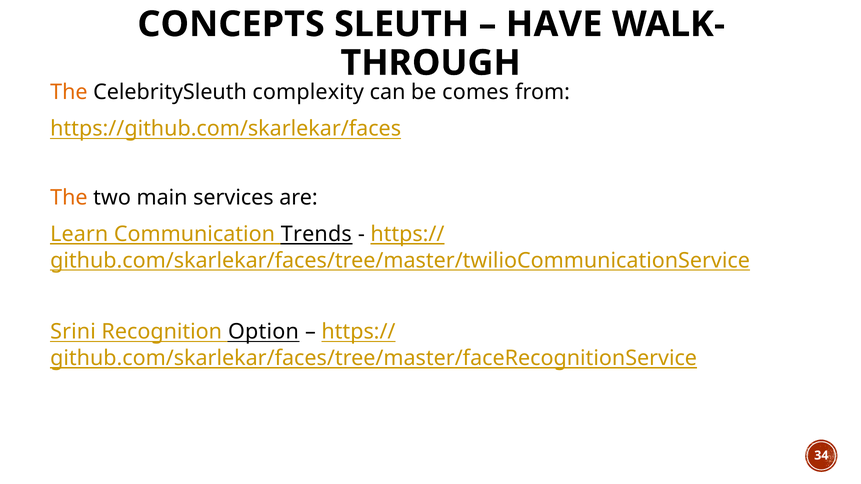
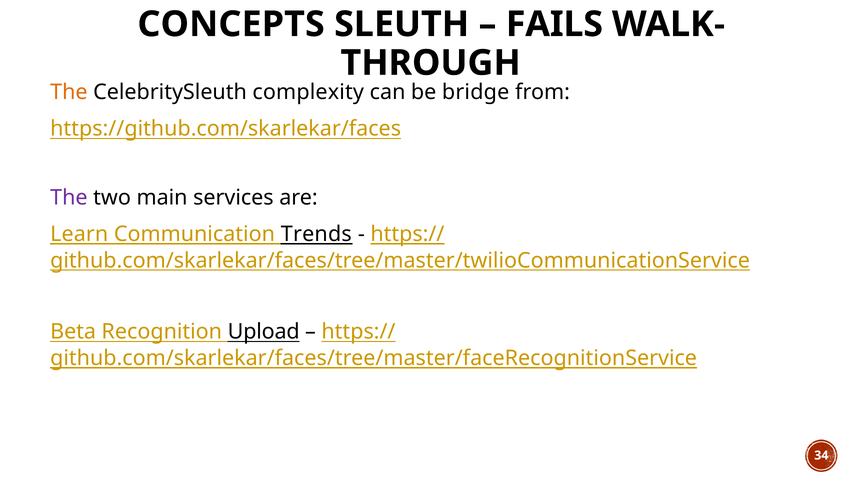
HAVE: HAVE -> FAILS (554, 24)
comes: comes -> bridge (476, 92)
The colour: orange -> purple (69, 198)
Srini: Srini -> Beta (73, 332)
Option: Option -> Upload (264, 332)
